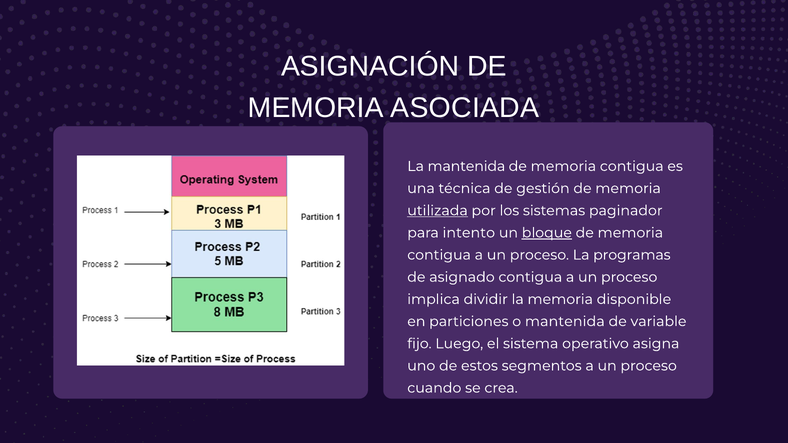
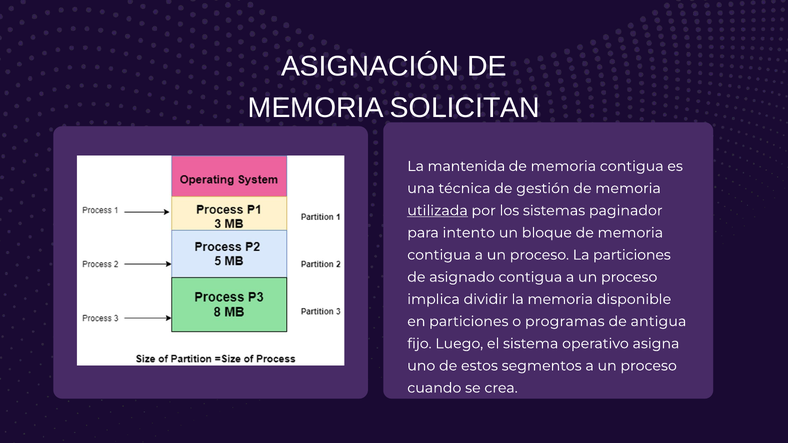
ASOCIADA: ASOCIADA -> SOLICITAN (465, 108)
bloque underline: present -> none (547, 233)
La programas: programas -> particiones (632, 255)
o mantenida: mantenida -> programas (565, 322)
variable: variable -> antigua (658, 322)
